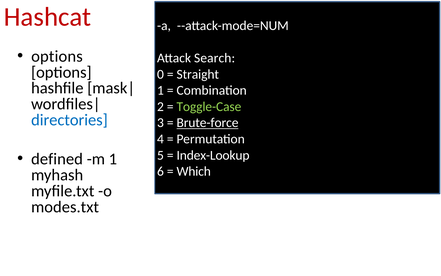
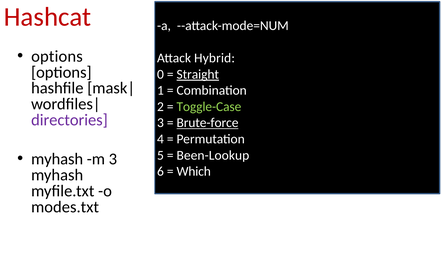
Search: Search -> Hybrid (215, 58)
Straight underline: none -> present (198, 74)
directories colour: blue -> purple (69, 120)
Index-Lookup: Index-Lookup -> Been-Lookup (213, 155)
defined: defined -> myhash (57, 159)
m 1: 1 -> 3 (113, 159)
